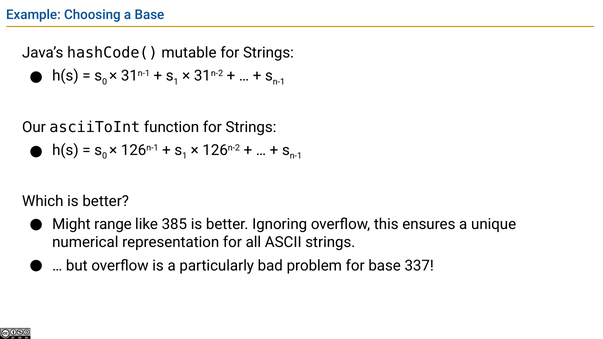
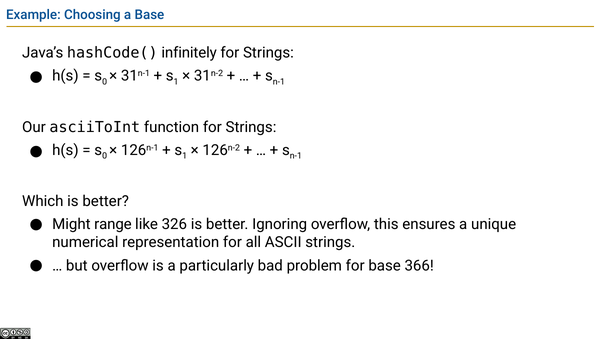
mutable: mutable -> infinitely (189, 53)
385: 385 -> 326 (174, 225)
337: 337 -> 366 (419, 266)
